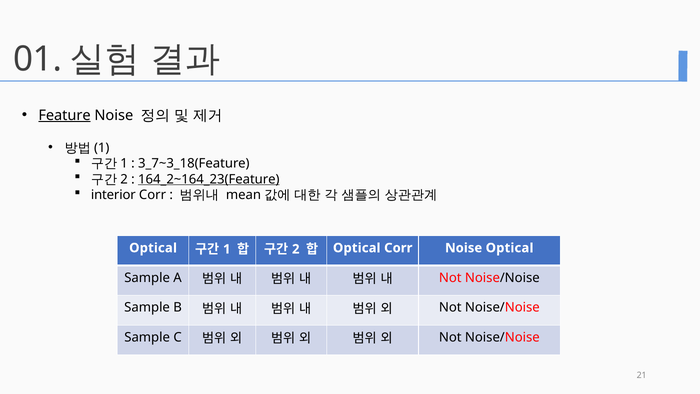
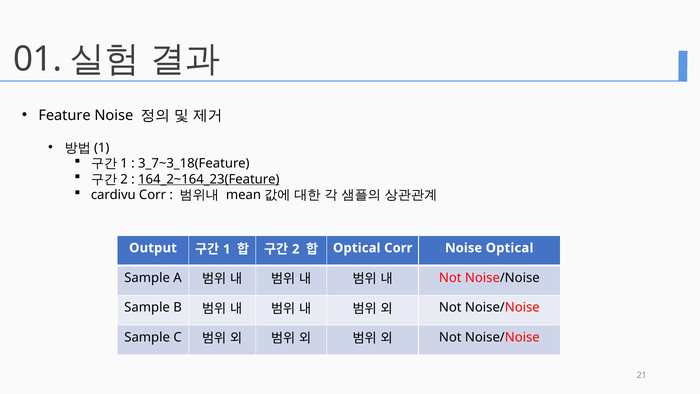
Feature underline: present -> none (65, 115)
interior: interior -> cardivu (113, 195)
Optical: Optical -> Output (153, 248)
